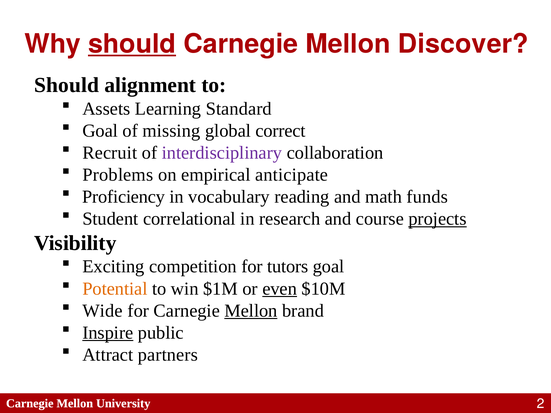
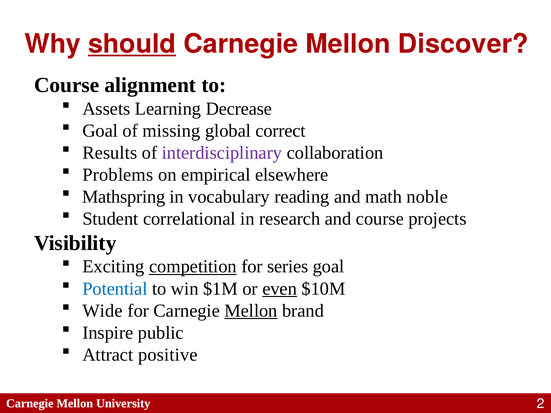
Should: Should -> Course (67, 85)
Standard: Standard -> Decrease (239, 109)
Recruit: Recruit -> Results (110, 153)
anticipate: anticipate -> elsewhere (292, 175)
Proficiency: Proficiency -> Mathspring (124, 197)
funds: funds -> noble (427, 197)
projects underline: present -> none (437, 219)
competition underline: none -> present (193, 267)
tutors: tutors -> series (288, 267)
Potential colour: orange -> blue (115, 289)
Inspire underline: present -> none (108, 333)
partners: partners -> positive (168, 355)
